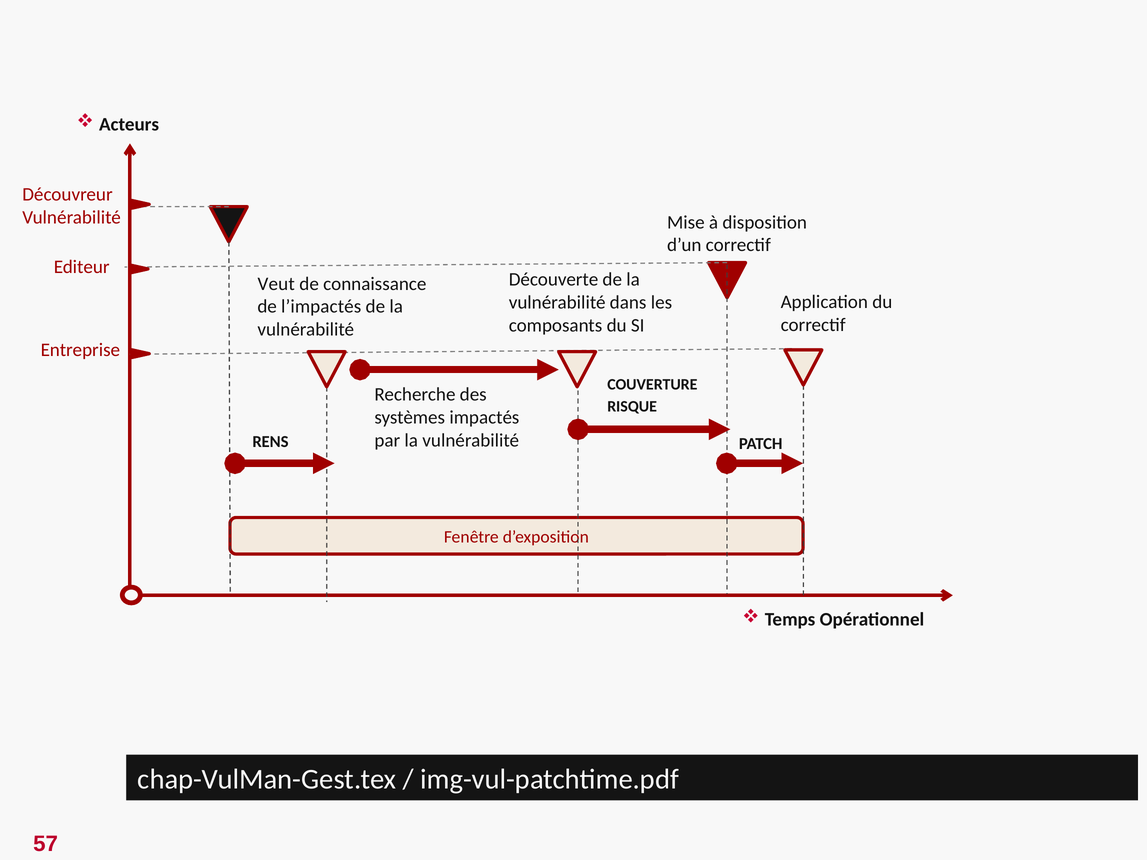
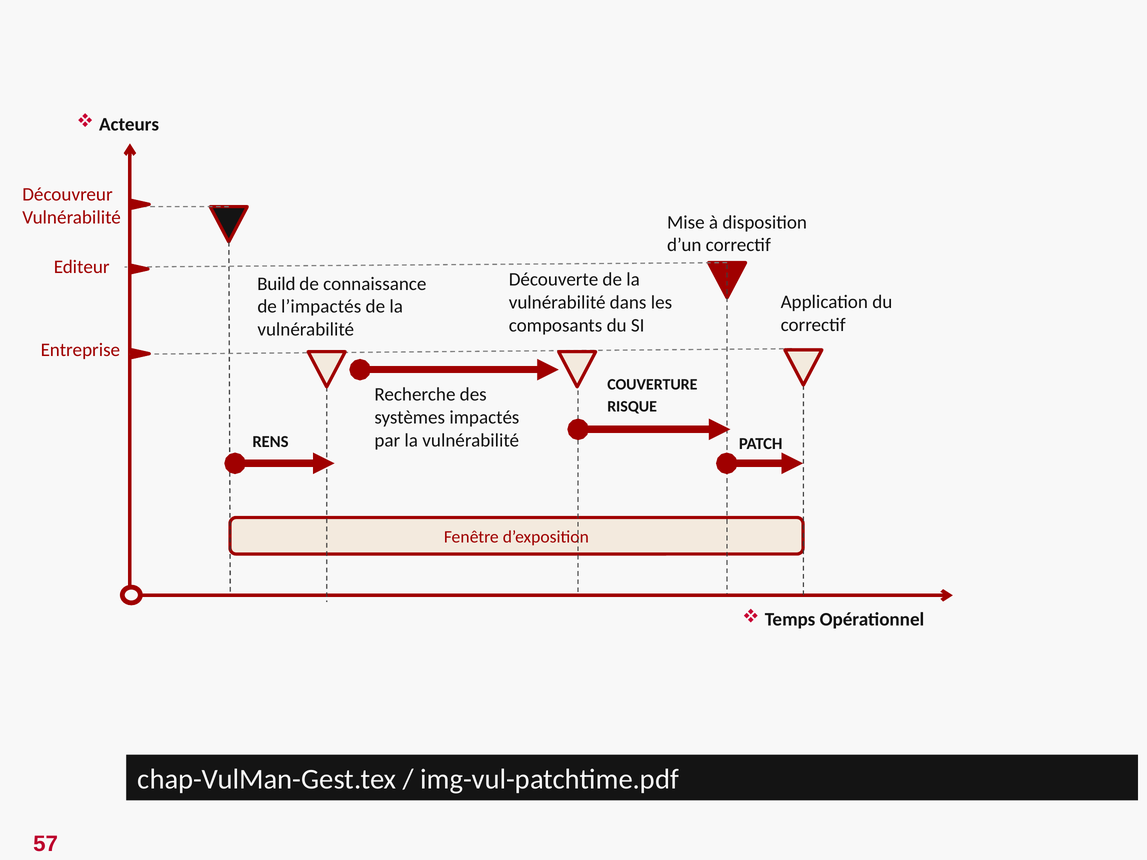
Veut: Veut -> Build (276, 284)
